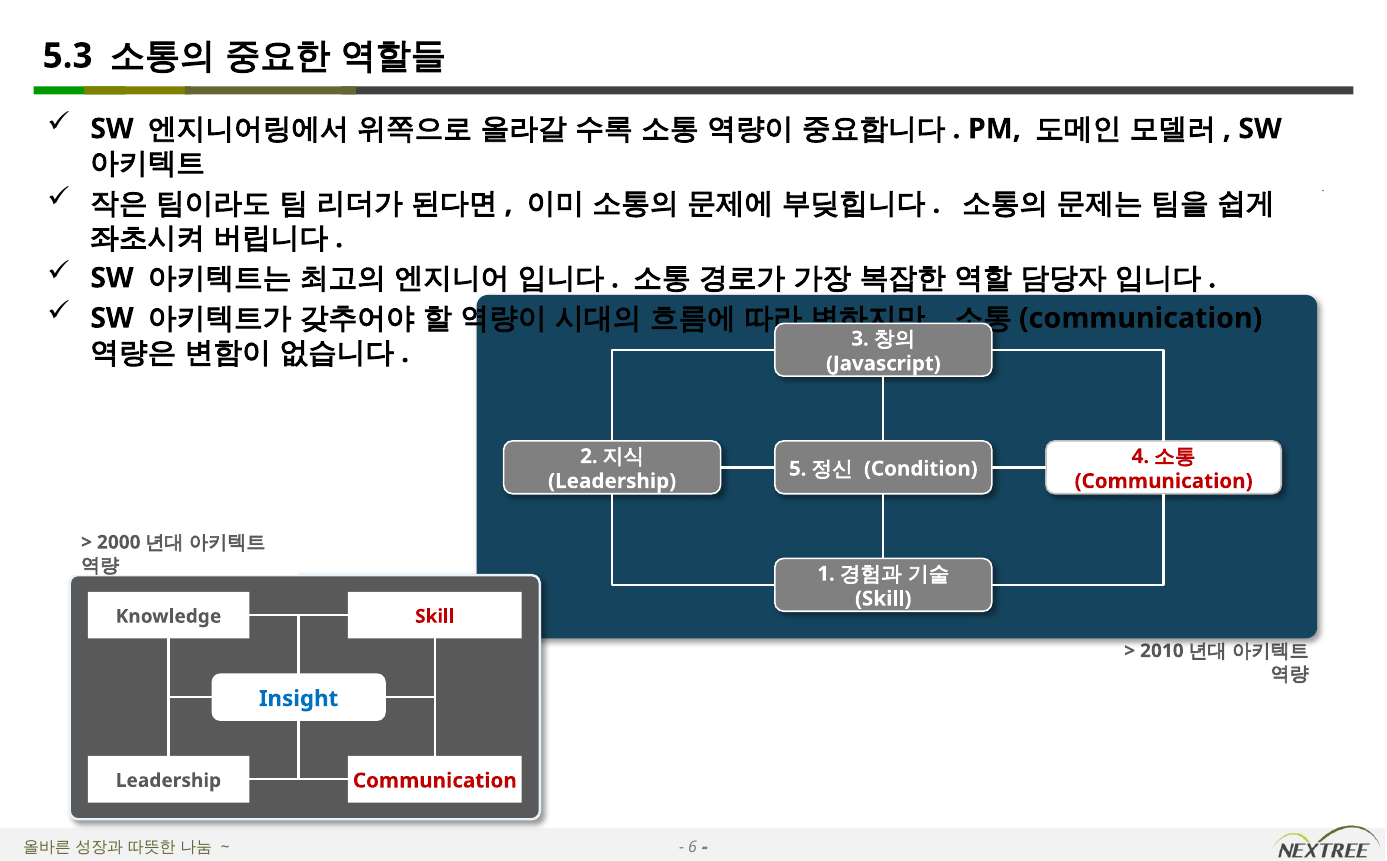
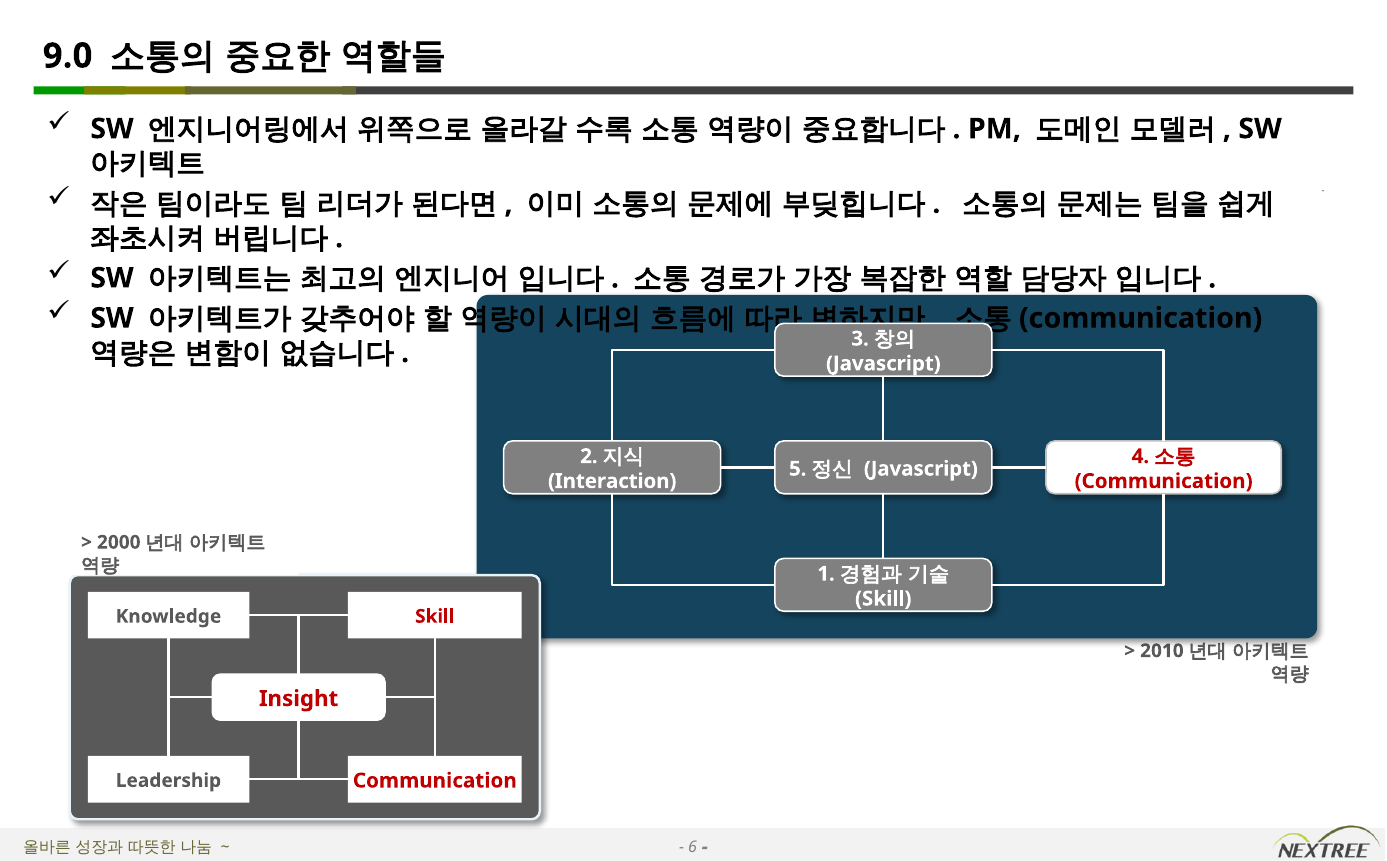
5.3: 5.3 -> 9.0 (68, 56)
Condition: Condition -> Javascript (921, 469)
Leadership: Leadership -> Interaction (612, 481)
Insight colour: blue -> red (299, 699)
